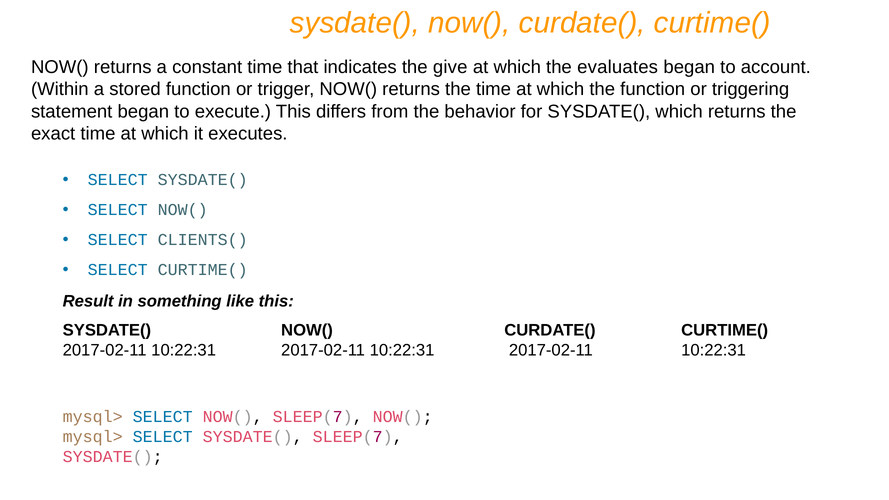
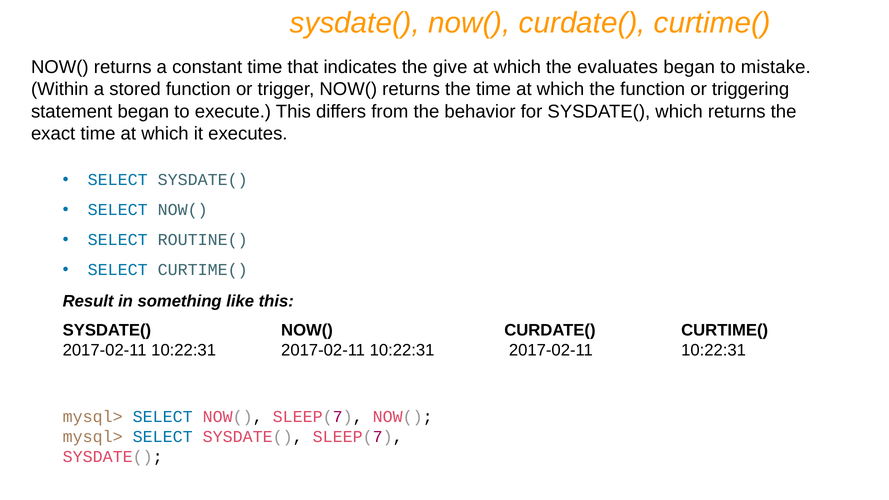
account: account -> mistake (776, 67)
CLIENTS(: CLIENTS( -> ROUTINE( (203, 240)
